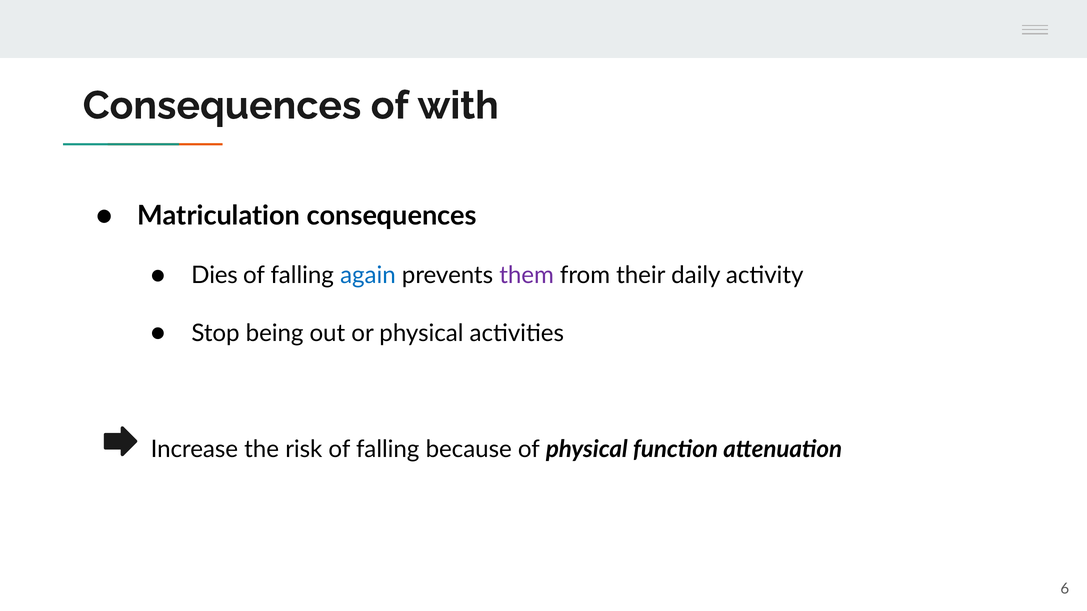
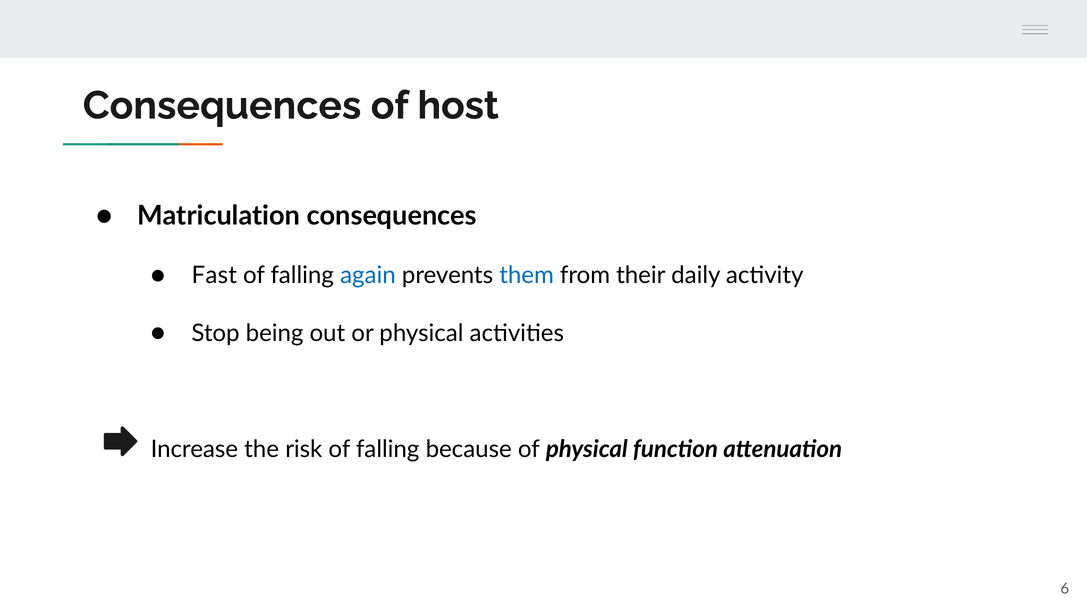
with: with -> host (458, 106)
Dies: Dies -> Fast (214, 276)
them colour: purple -> blue (527, 276)
